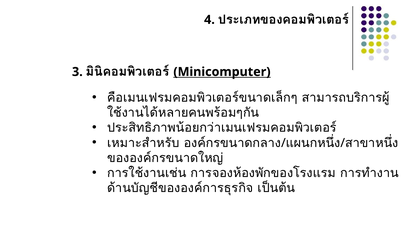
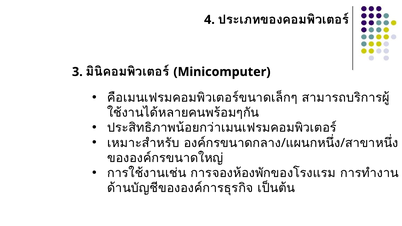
Minicomputer underline: present -> none (222, 72)
